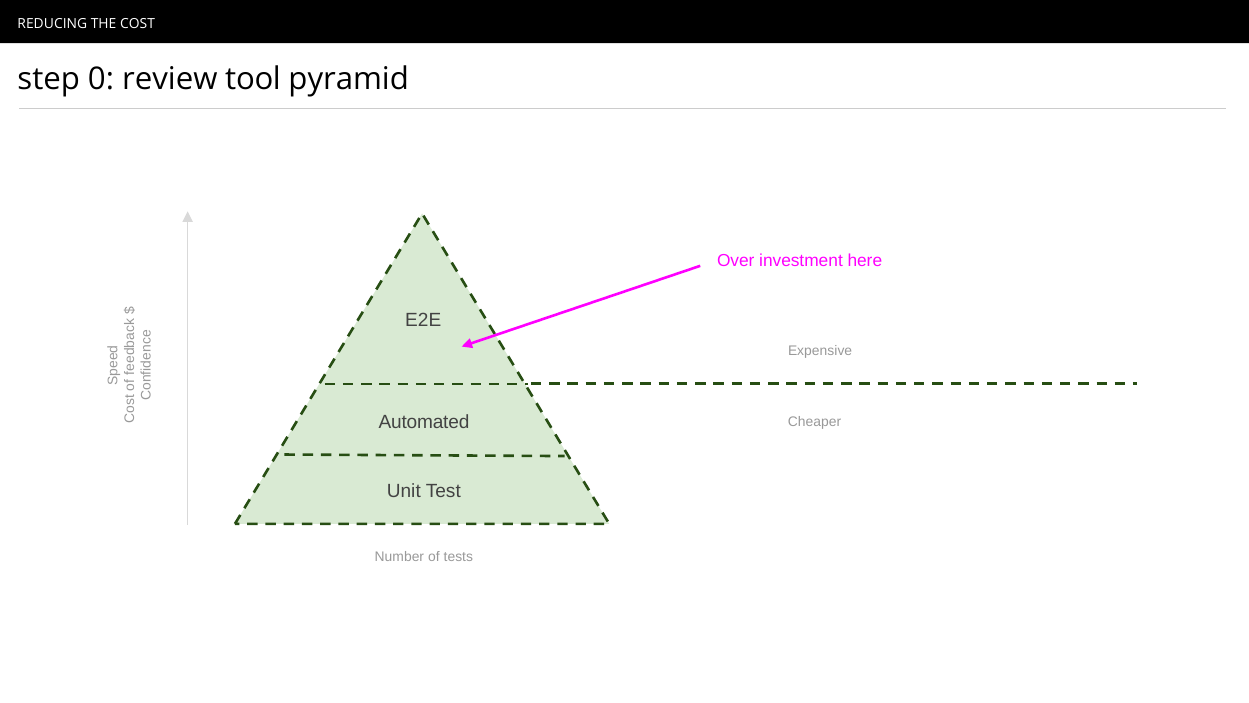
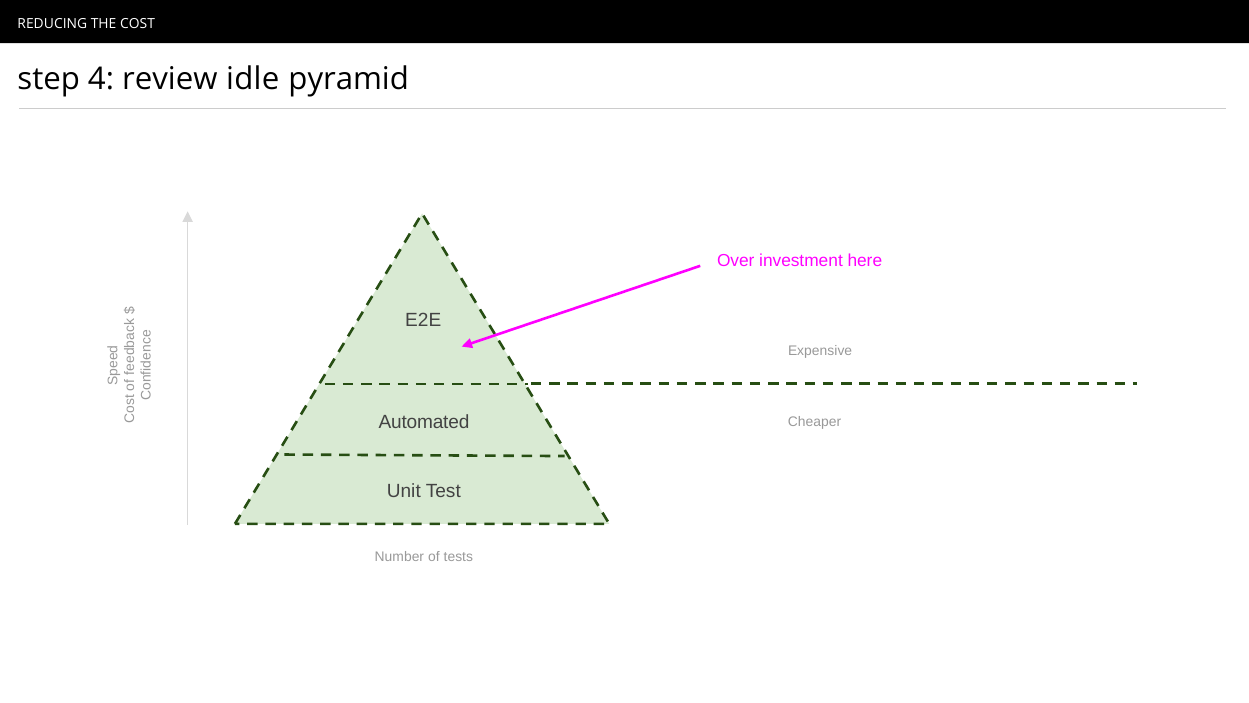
0: 0 -> 4 (101, 79)
tool: tool -> idle (253, 79)
